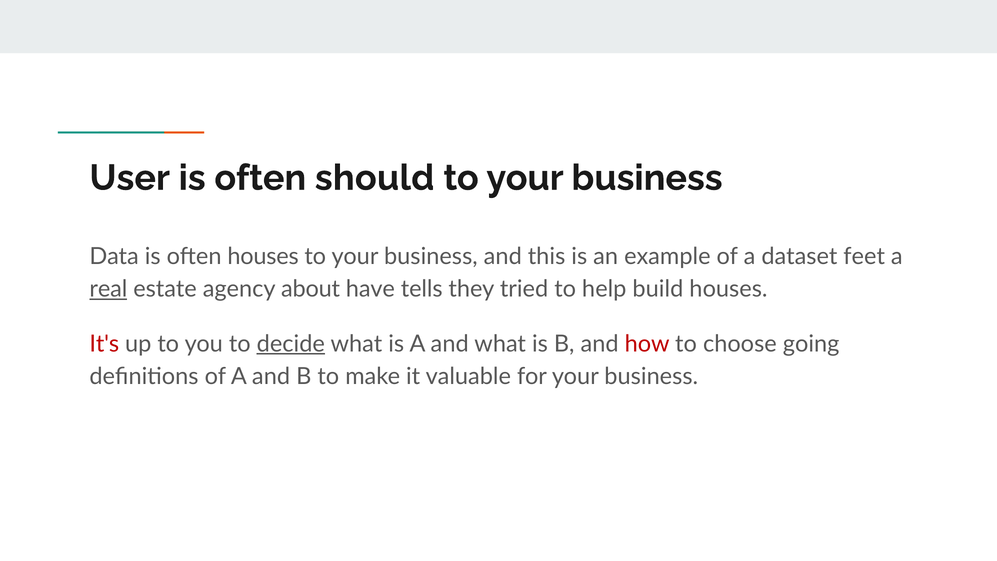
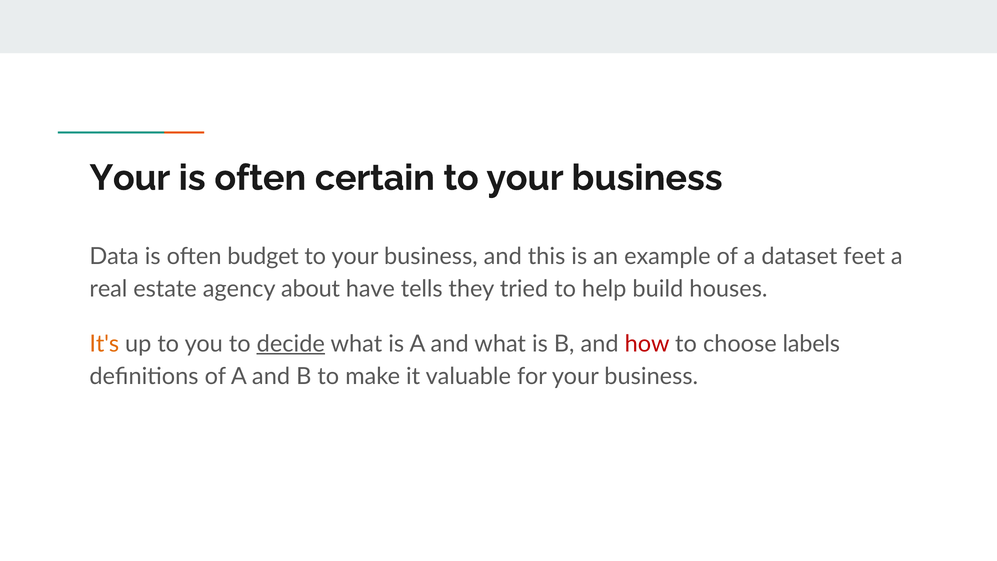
User: User -> Your (130, 178)
should: should -> certain (375, 178)
often houses: houses -> budget (263, 257)
real underline: present -> none (108, 289)
It's colour: red -> orange (104, 344)
going: going -> labels (811, 344)
